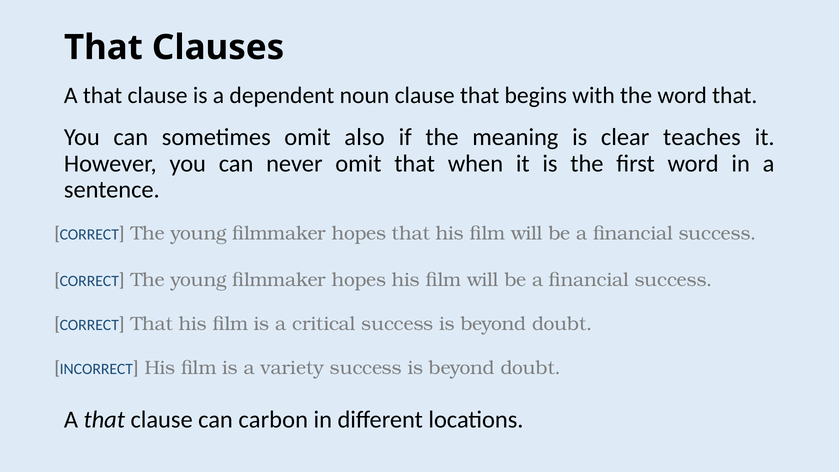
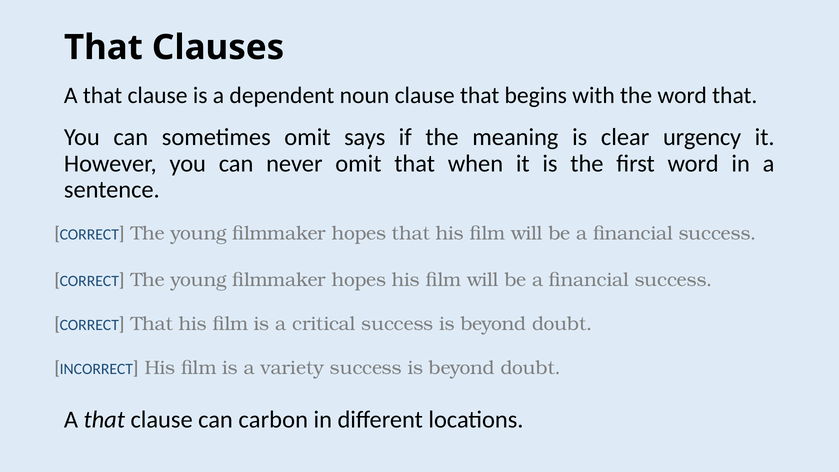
also: also -> says (365, 137)
teaches: teaches -> urgency (702, 137)
